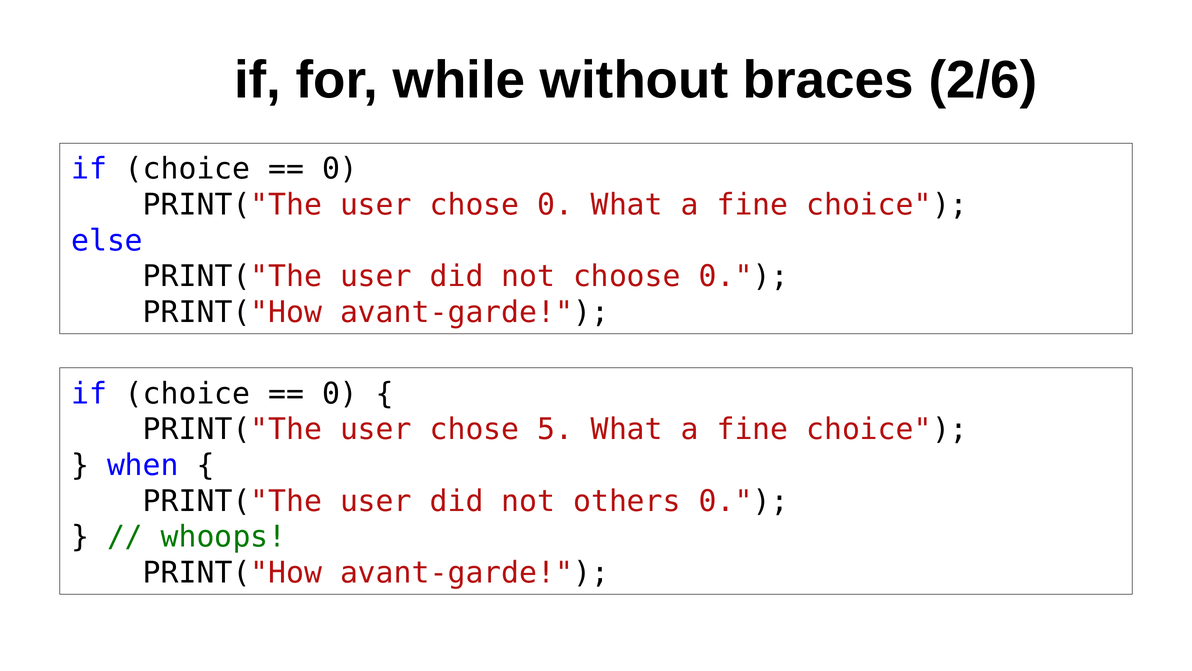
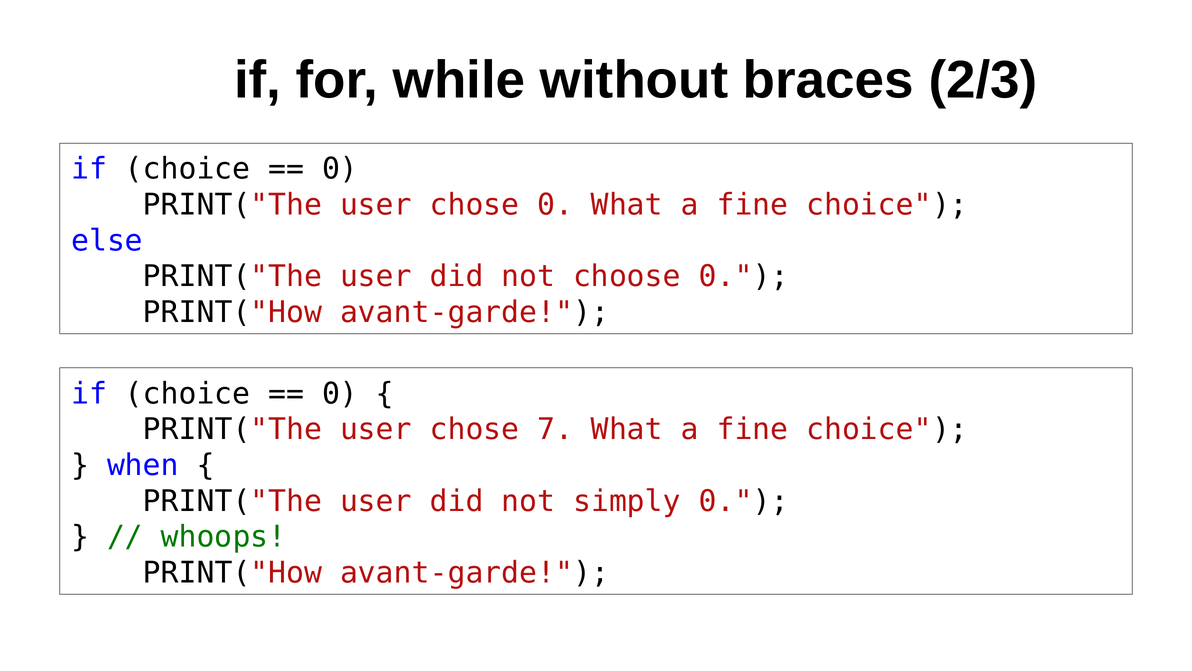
2/6: 2/6 -> 2/3 (983, 80)
5: 5 -> 7 (555, 429)
others: others -> simply (627, 501)
